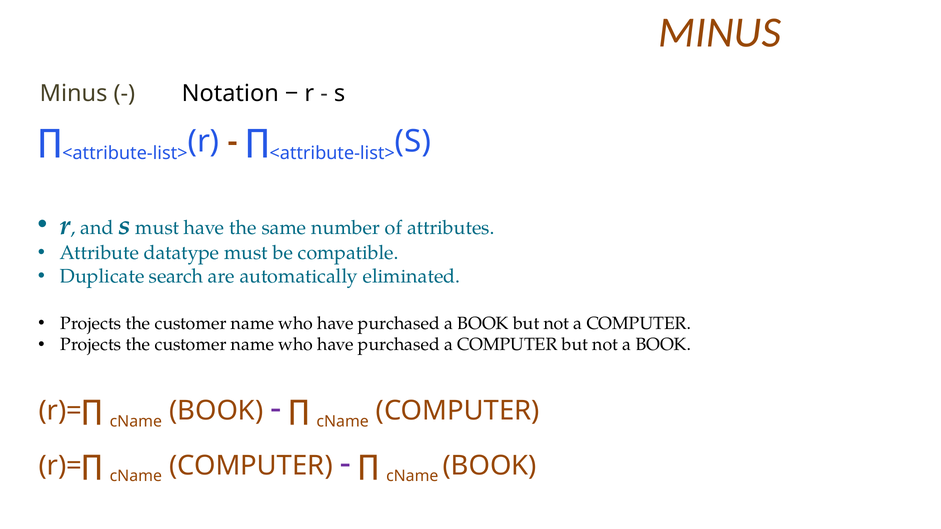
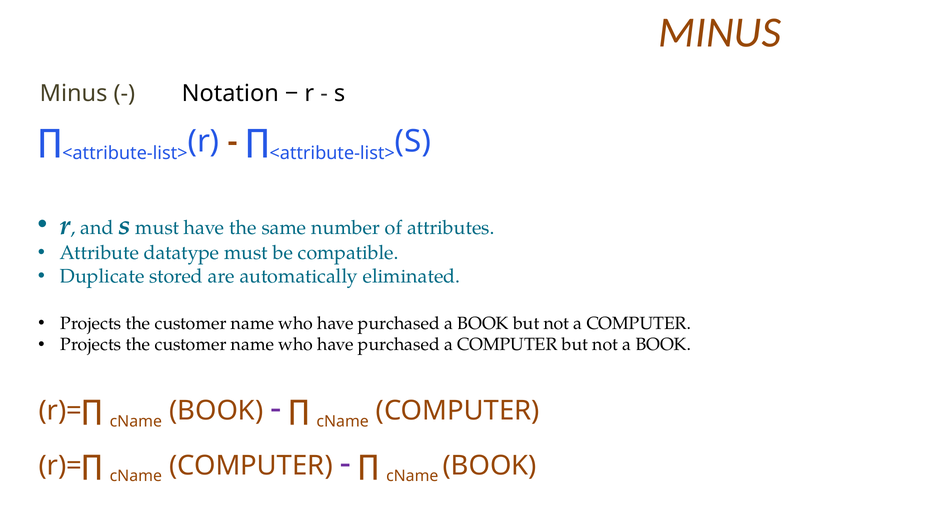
search: search -> stored (176, 276)
